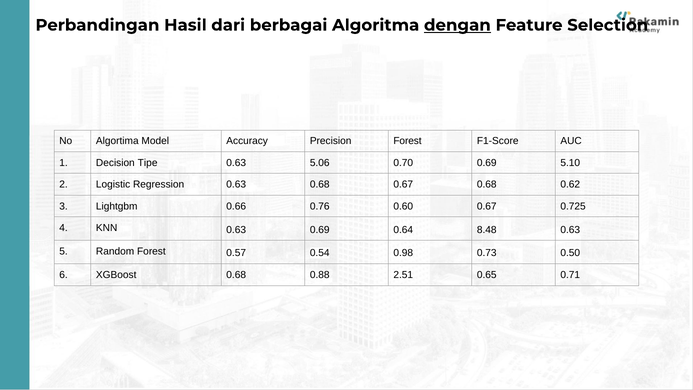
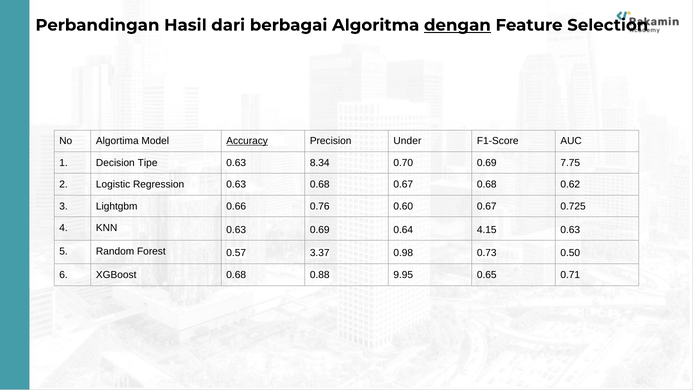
Accuracy underline: none -> present (247, 141)
Precision Forest: Forest -> Under (407, 141)
5.06: 5.06 -> 8.34 (320, 163)
5.10: 5.10 -> 7.75 (570, 163)
8.48: 8.48 -> 4.15 (487, 230)
0.54: 0.54 -> 3.37 (320, 253)
2.51: 2.51 -> 9.95 (403, 275)
